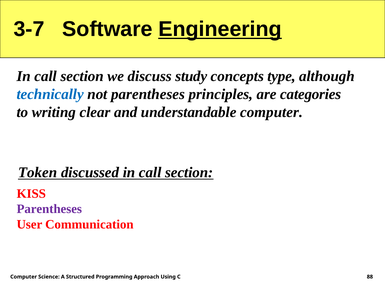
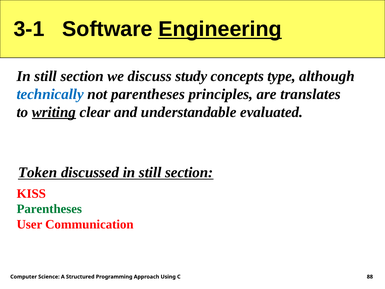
3-7: 3-7 -> 3-1 (29, 29)
call: call -> still (46, 76)
categories: categories -> translates (311, 94)
writing underline: none -> present (54, 112)
understandable computer: computer -> evaluated (272, 112)
discussed in call: call -> still (150, 172)
Parentheses colour: purple -> green (49, 209)
